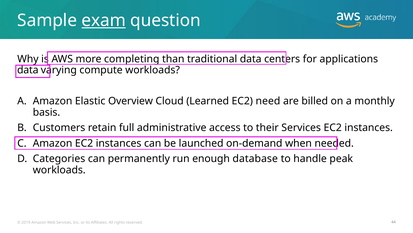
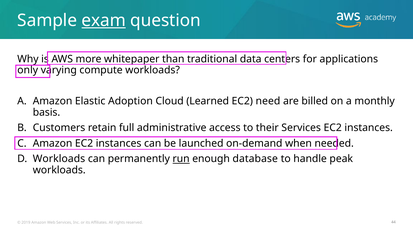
completing: completing -> whitepaper (132, 59)
data: data -> only (28, 70)
Overview: Overview -> Adoption (130, 101)
Categories: Categories -> Workloads (59, 158)
run underline: none -> present (181, 158)
